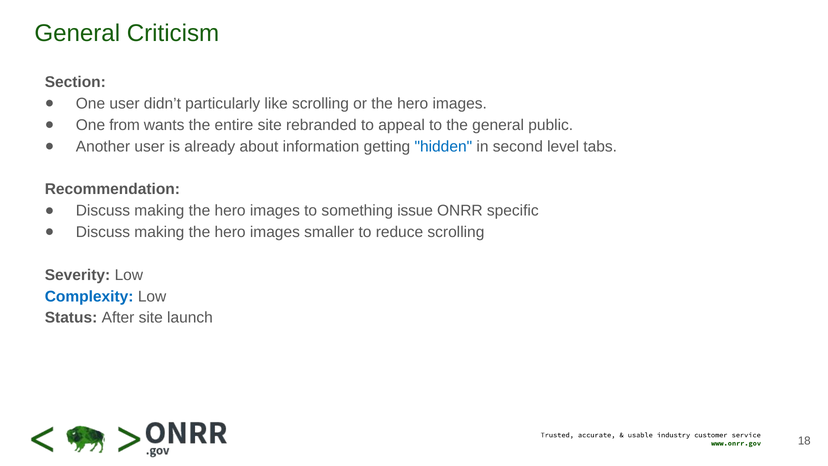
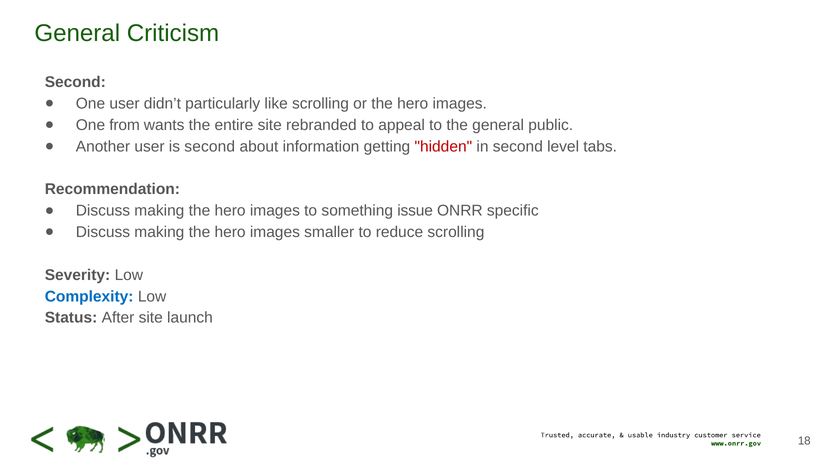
Section: Section -> Second (75, 82)
is already: already -> second (210, 146)
hidden colour: blue -> red (443, 146)
